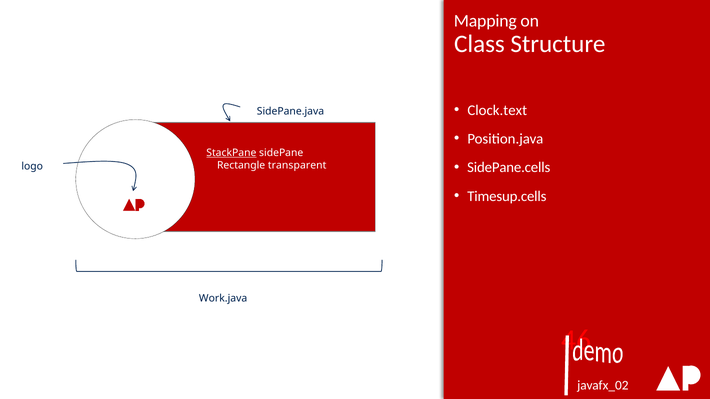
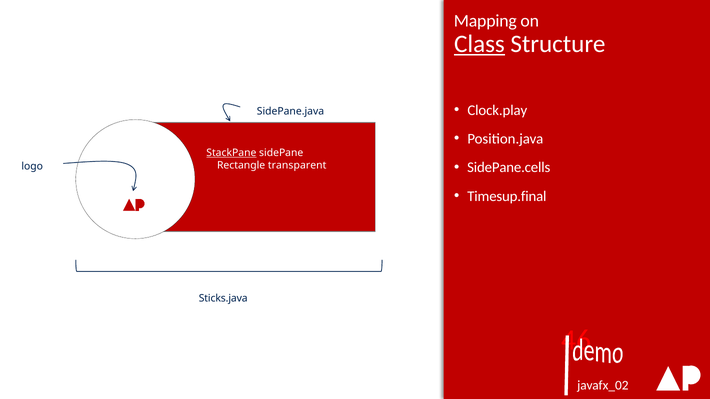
Class underline: none -> present (479, 44)
Clock.text: Clock.text -> Clock.play (497, 110)
Timesup.cells: Timesup.cells -> Timesup.final (507, 196)
Work.java: Work.java -> Sticks.java (223, 299)
